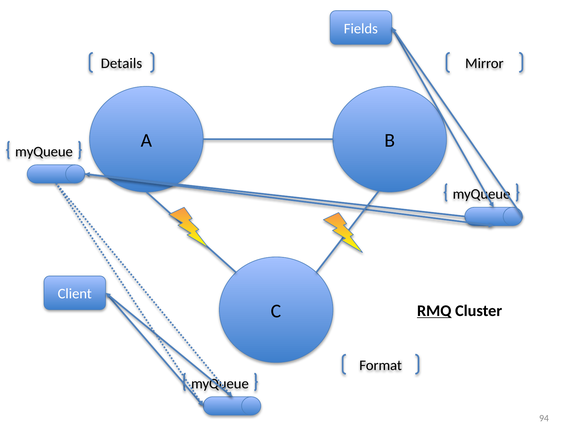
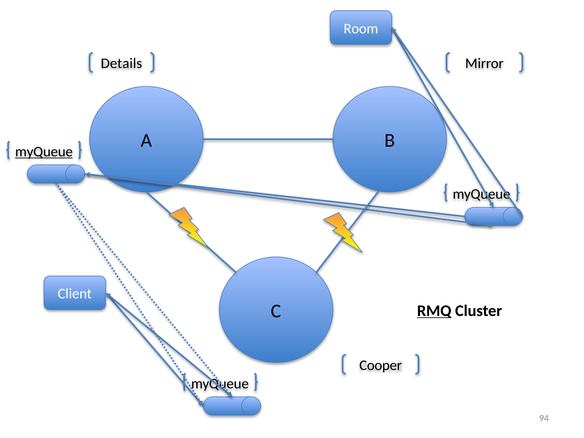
Fields: Fields -> Room (361, 29)
myQueue underline: none -> present (44, 152)
Format: Format -> Cooper (381, 365)
